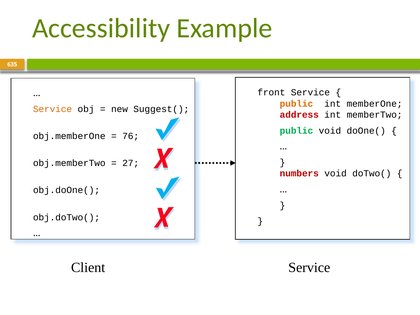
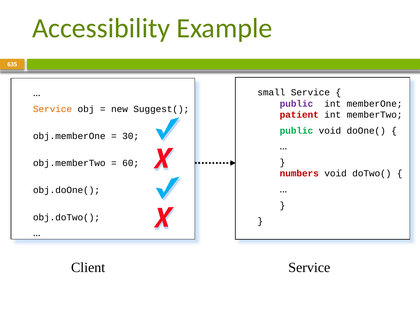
front: front -> small (271, 92)
public colour: orange -> purple (296, 104)
address: address -> patient (299, 115)
76: 76 -> 30 (131, 136)
27: 27 -> 60 (131, 163)
